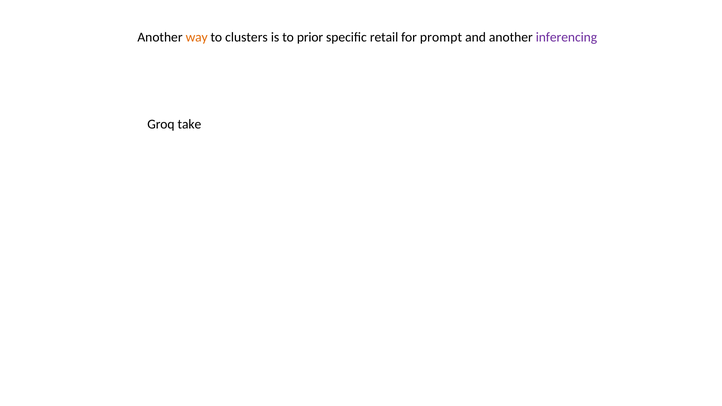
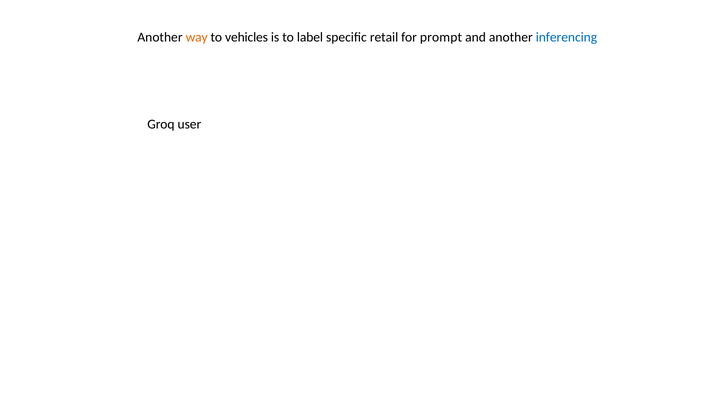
clusters: clusters -> vehicles (247, 37)
prior: prior -> label (310, 37)
inferencing colour: purple -> blue (566, 37)
take: take -> user (189, 124)
